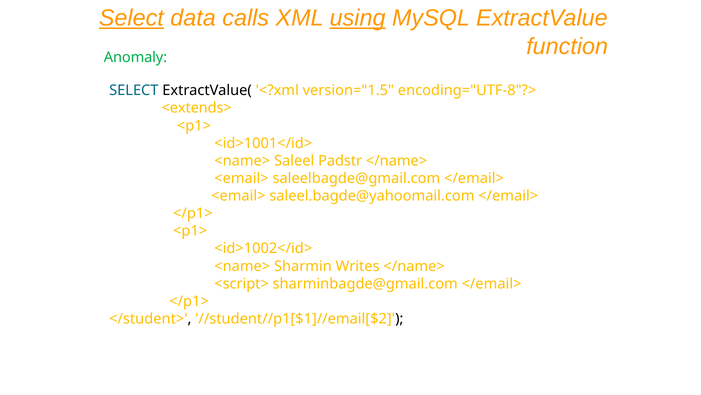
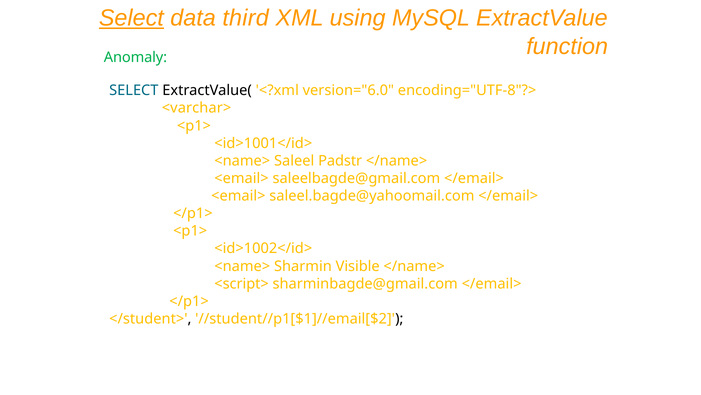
calls: calls -> third (246, 18)
using underline: present -> none (358, 18)
version="1.5: version="1.5 -> version="6.0 (348, 90)
<extends>: <extends> -> <varchar> (197, 108)
Writes: Writes -> Visible (358, 266)
